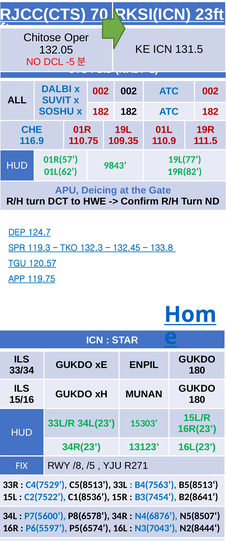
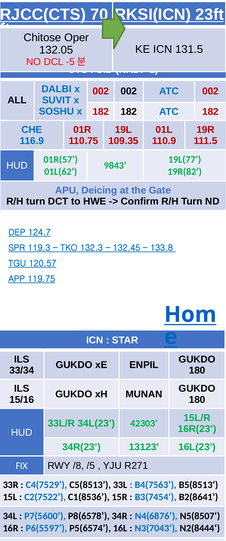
15303: 15303 -> 42303 (144, 423)
